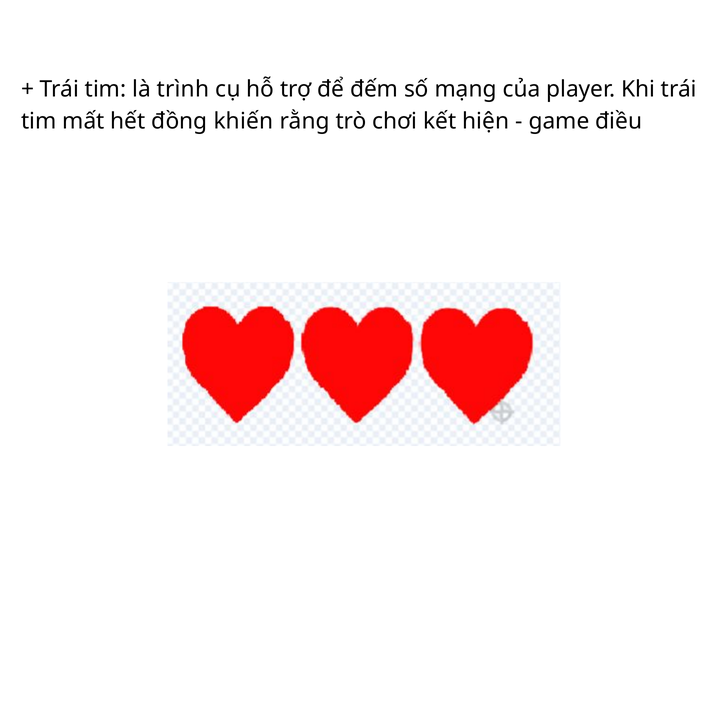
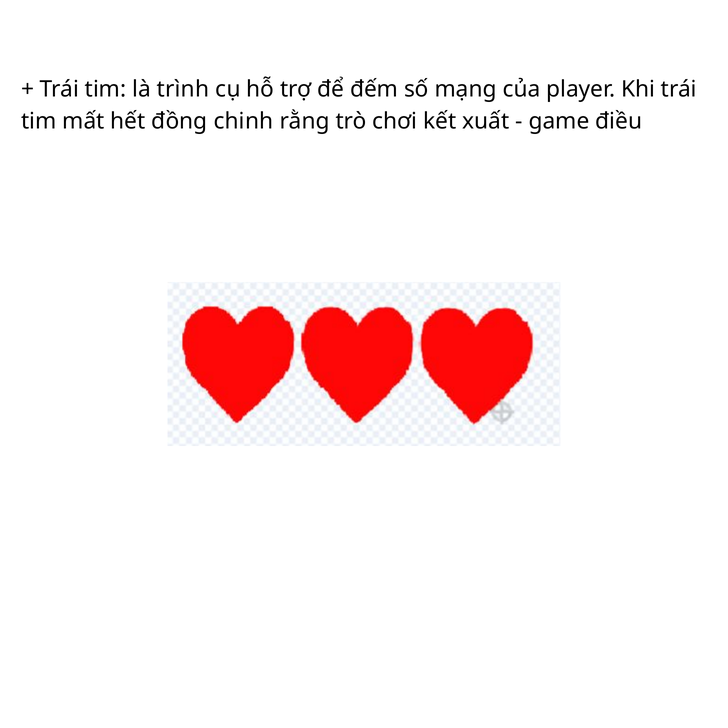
khiến: khiến -> chinh (243, 121)
hiện: hiện -> xuất (486, 121)
